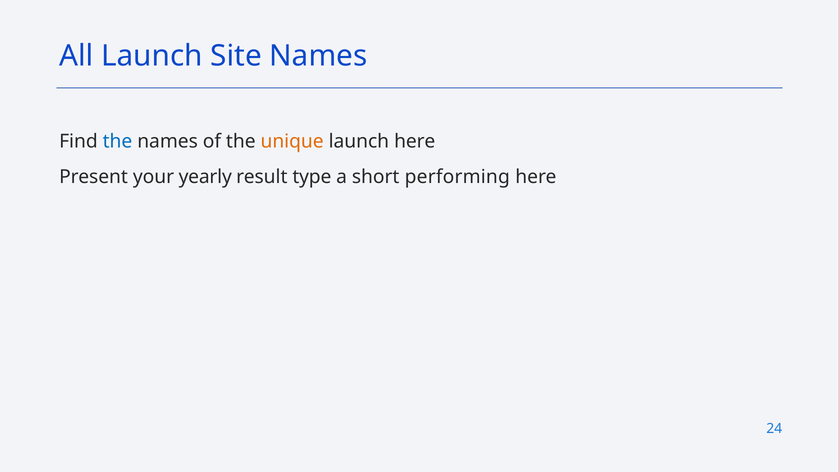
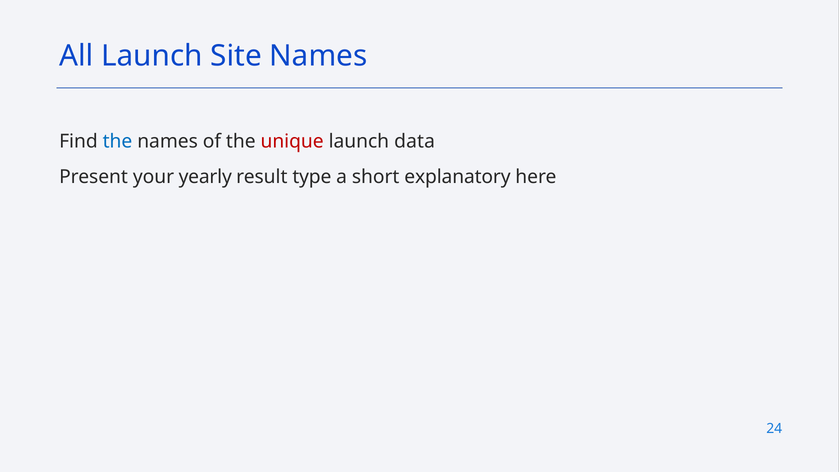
unique colour: orange -> red (292, 142)
launch here: here -> data (415, 142)
performing: performing -> explanatory (457, 177)
